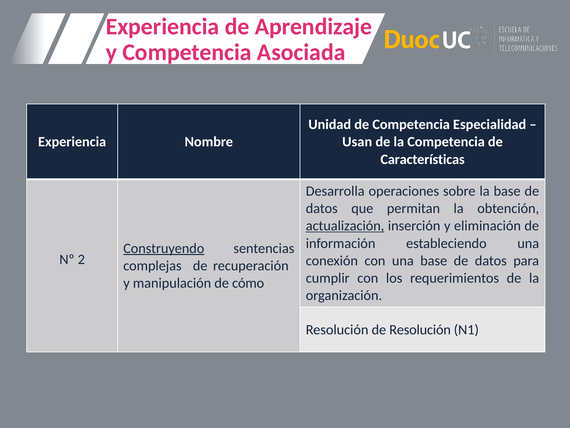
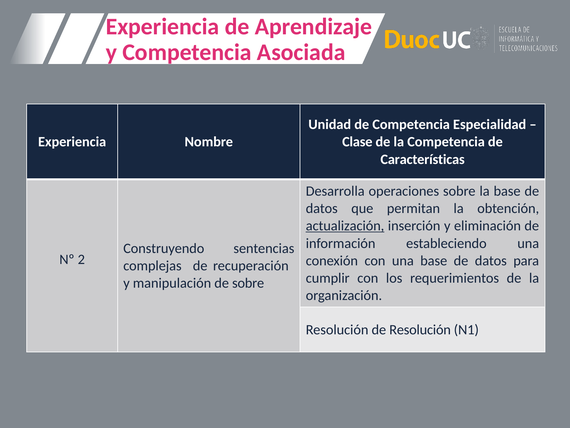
Usan: Usan -> Clase (357, 142)
Construyendo underline: present -> none (164, 248)
de cómo: cómo -> sobre (248, 283)
